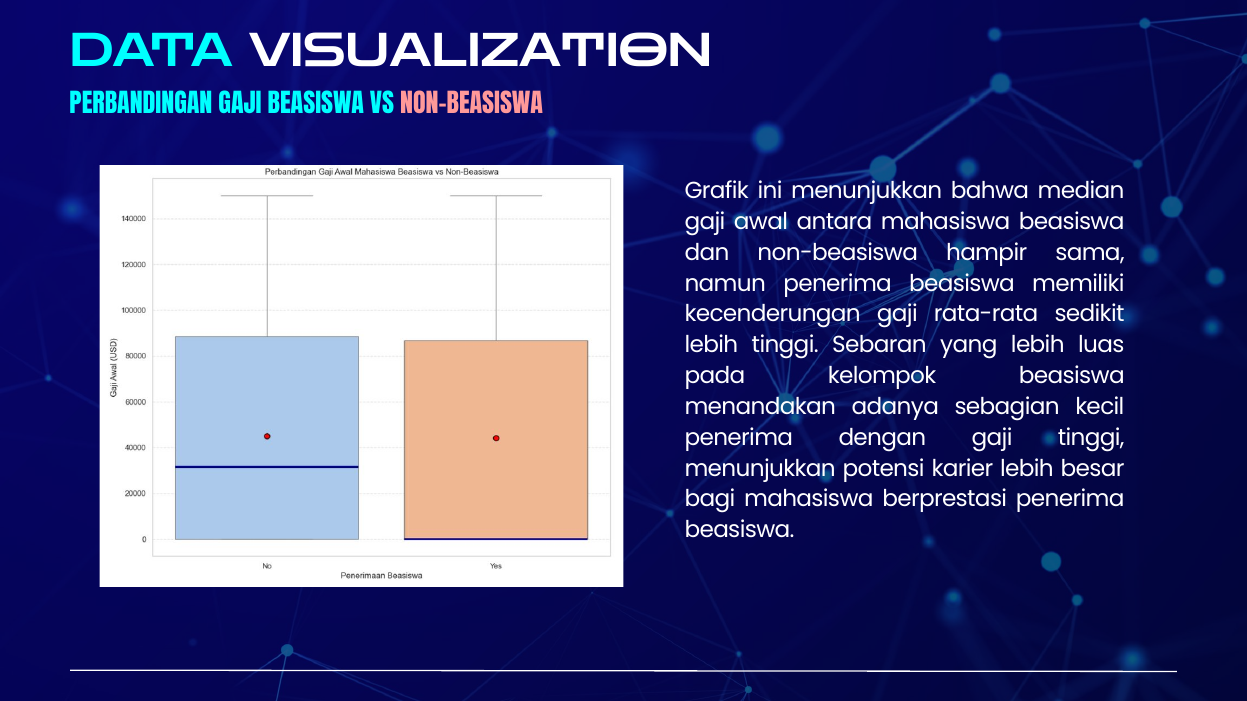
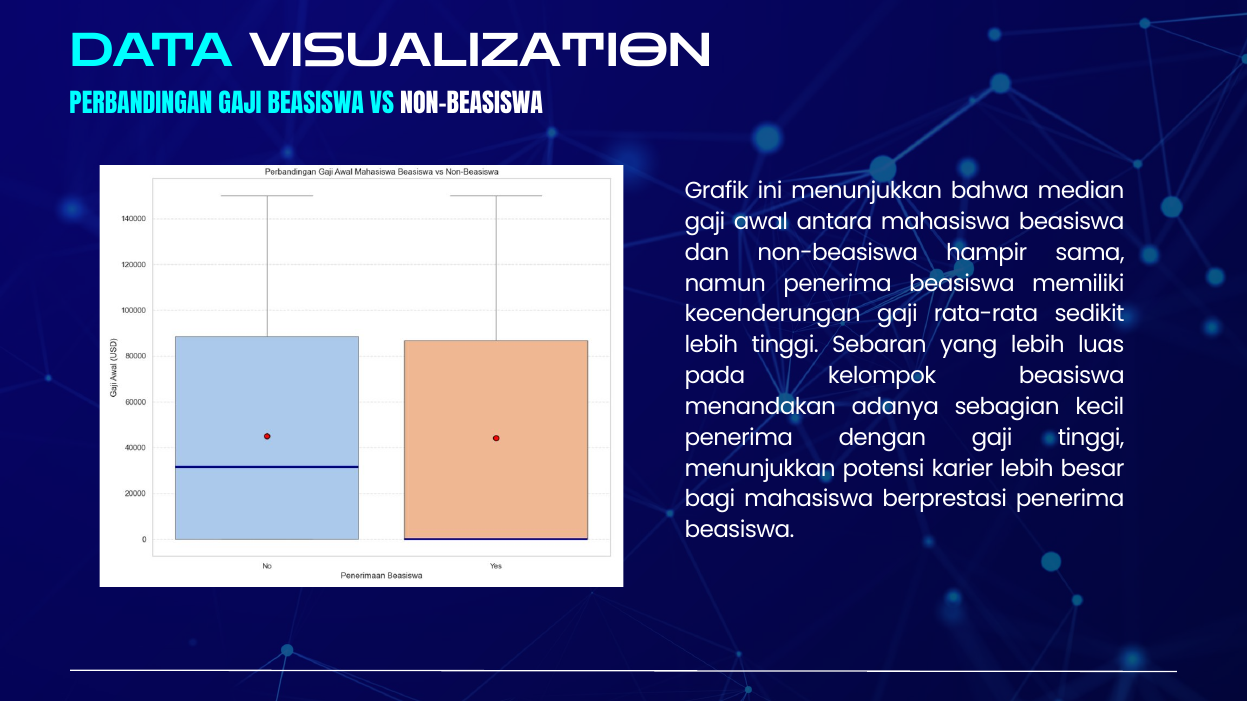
NON-BEASISWA colour: pink -> white (472, 105)
